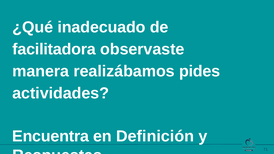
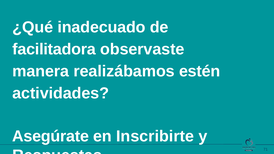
pides: pides -> estén (200, 71)
Encuentra: Encuentra -> Asegúrate (51, 136)
Definición: Definición -> Inscribirte (155, 136)
